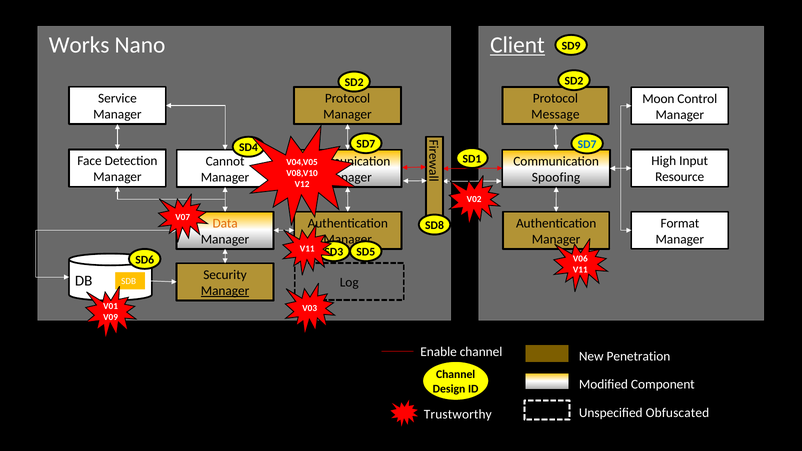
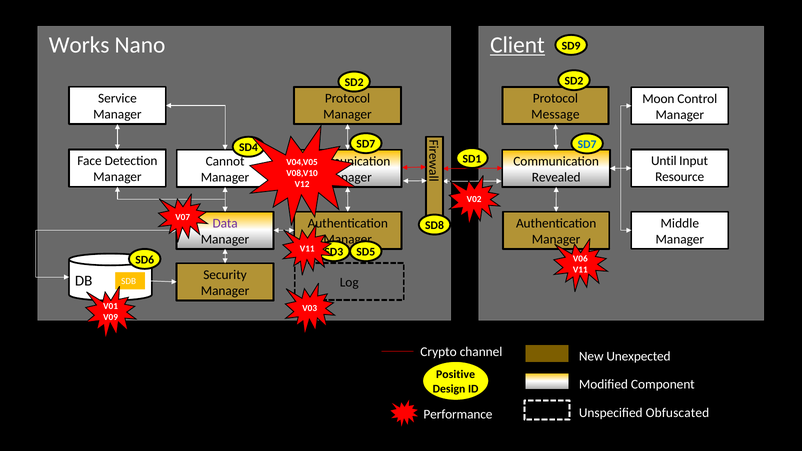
High: High -> Until (664, 161)
Spoofing: Spoofing -> Revealed (556, 177)
Data colour: orange -> purple (225, 223)
Format: Format -> Middle (680, 223)
Manager underline: present -> none (225, 291)
Enable: Enable -> Crypto (439, 352)
Penetration: Penetration -> Unexpected (639, 356)
Channel: Channel -> Positive (456, 375)
Trustworthy: Trustworthy -> Performance (458, 414)
